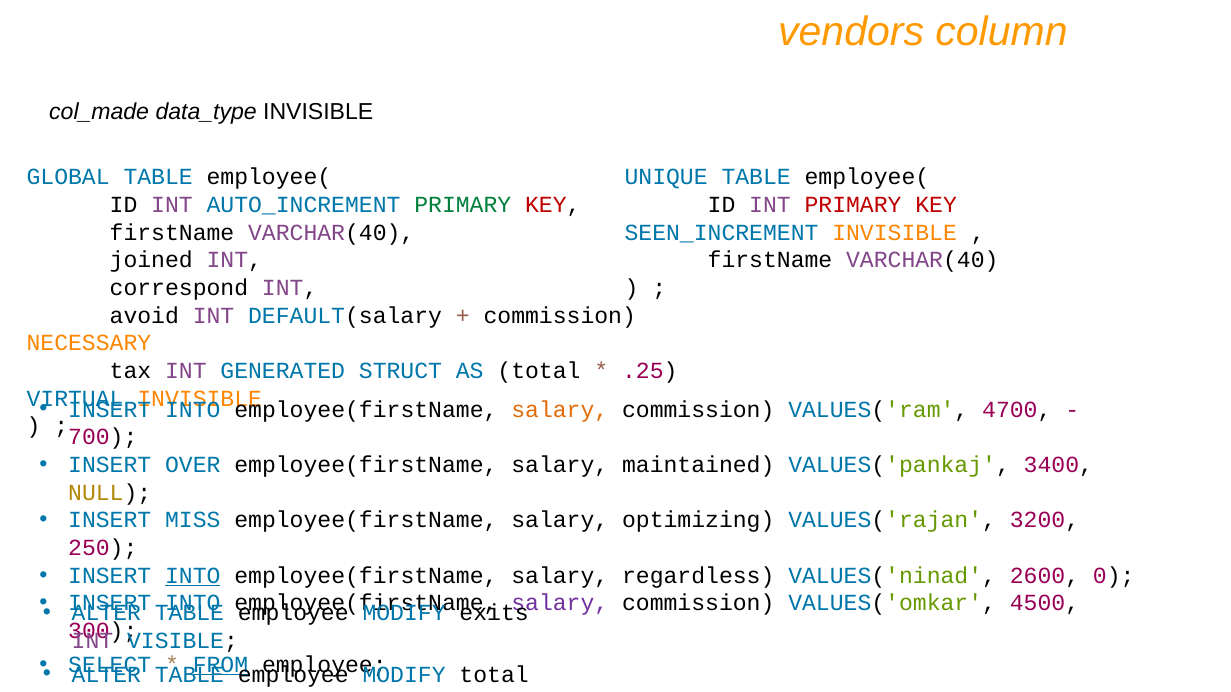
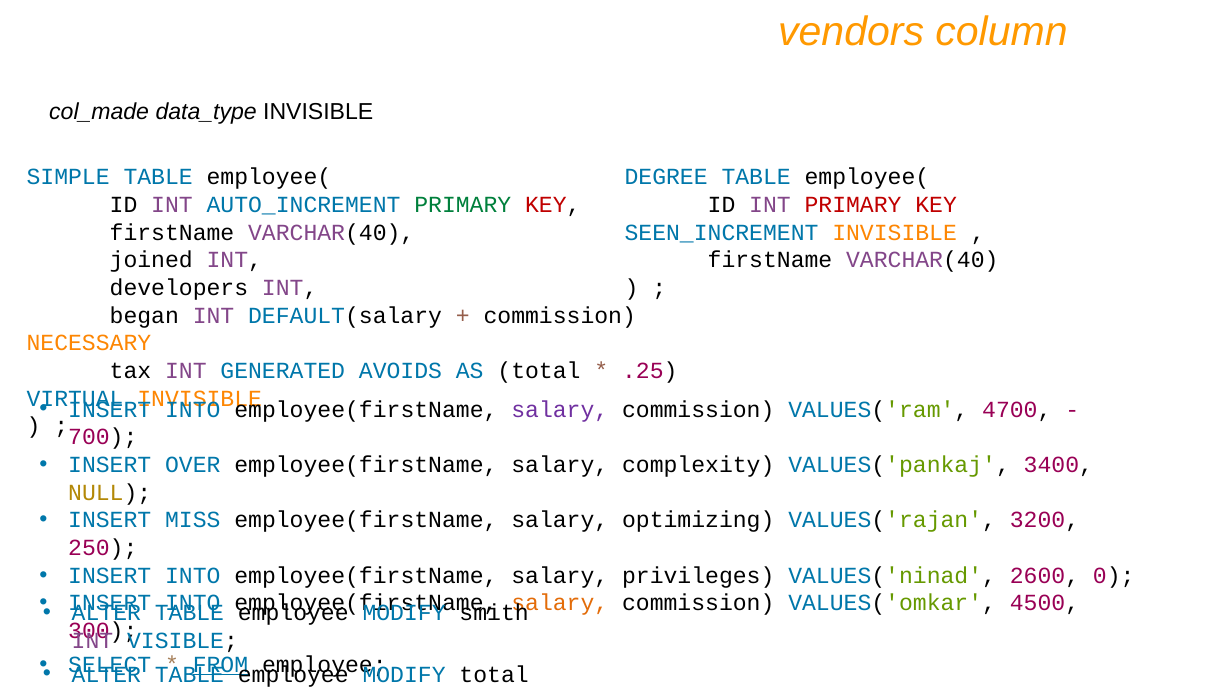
GLOBAL: GLOBAL -> SIMPLE (68, 177)
UNIQUE: UNIQUE -> DEGREE (666, 177)
correspond: correspond -> developers (179, 288)
avoid: avoid -> began (144, 316)
STRUCT: STRUCT -> AVOIDS (400, 371)
salary colour: orange -> purple (560, 410)
maintained: maintained -> complexity (698, 465)
INTO underline: present -> none (193, 576)
regardless: regardless -> privileges (698, 576)
salary colour: purple -> orange (560, 604)
exits: exits -> smith (494, 613)
